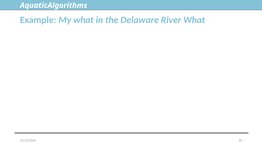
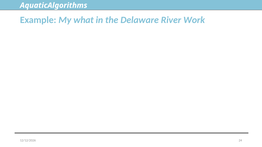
River What: What -> Work (194, 20)
